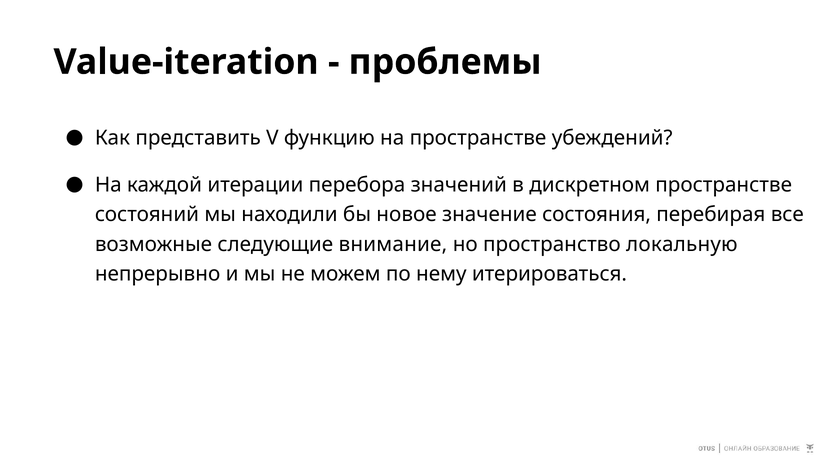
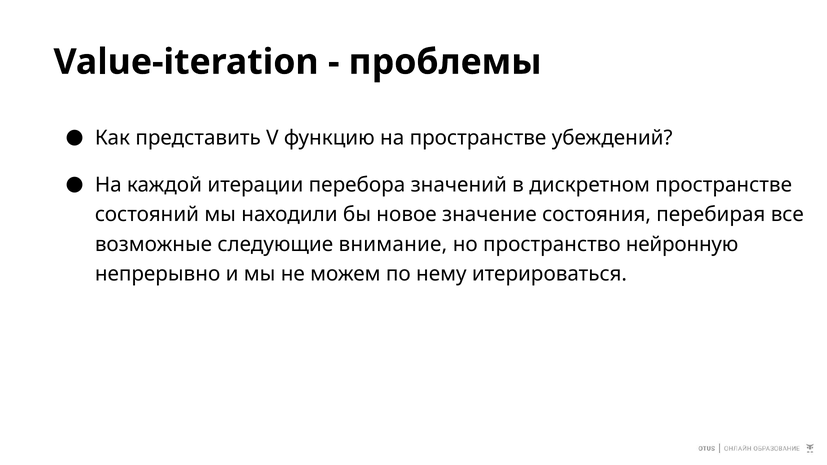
локальную: локальную -> нейронную (682, 244)
